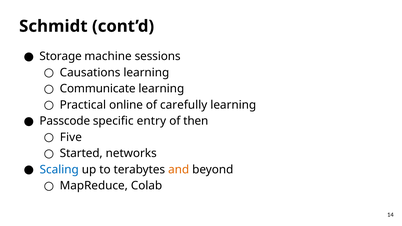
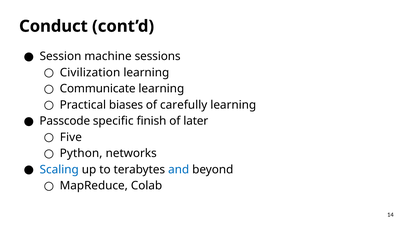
Schmidt: Schmidt -> Conduct (53, 26)
Storage: Storage -> Session (60, 56)
Causations: Causations -> Civilization (90, 73)
online: online -> biases (126, 105)
entry: entry -> finish (152, 121)
then: then -> later (196, 121)
Started: Started -> Python (81, 153)
and colour: orange -> blue (179, 170)
